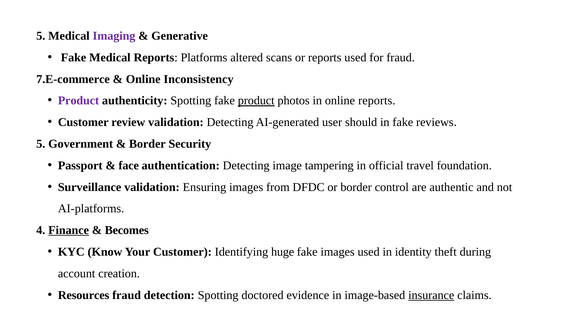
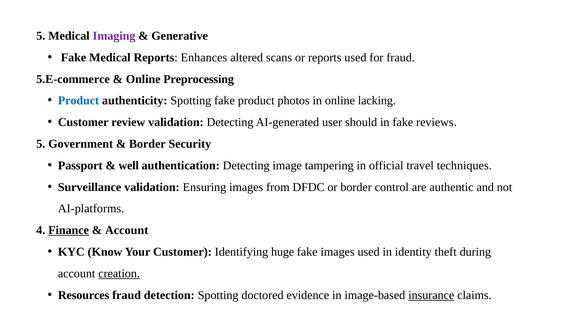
Platforms: Platforms -> Enhances (204, 57)
7.E-commerce: 7.E-commerce -> 5.E-commerce (73, 79)
Inconsistency: Inconsistency -> Preprocessing (199, 79)
Product colour: purple -> blue (78, 101)
product underline: present -> none (256, 101)
online reports: reports -> lacking (377, 101)
face: face -> well (129, 165)
foundation: foundation -> techniques (464, 165)
Becomes: Becomes -> Account (127, 230)
creation underline: none -> present (119, 273)
